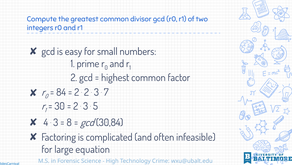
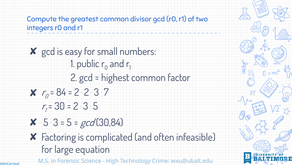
prime: prime -> public (88, 63)
4: 4 -> 5 (46, 122)
8: 8 -> 5 (69, 122)
